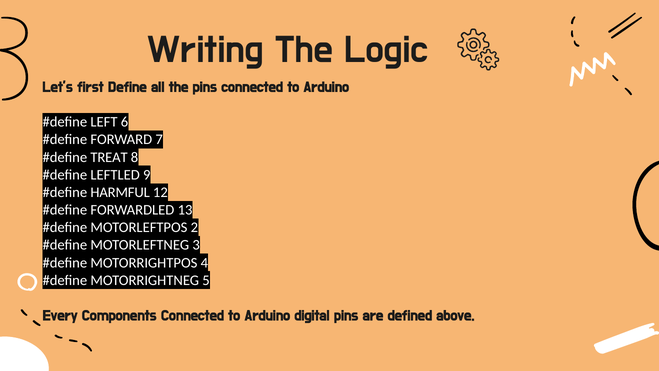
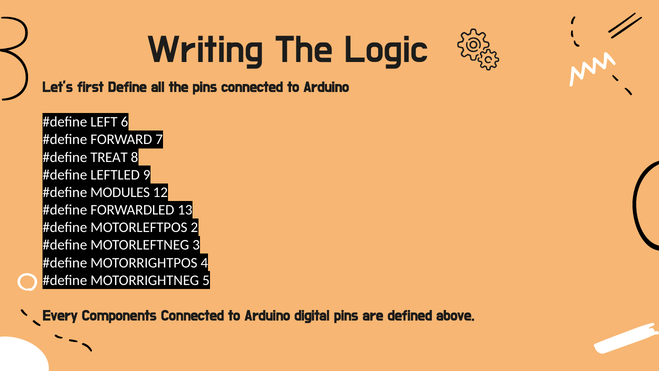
HARMFUL: HARMFUL -> MODULES (120, 192)
